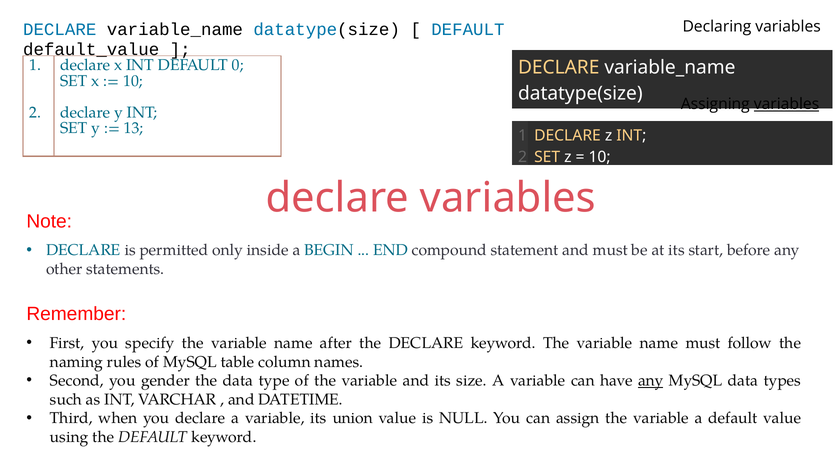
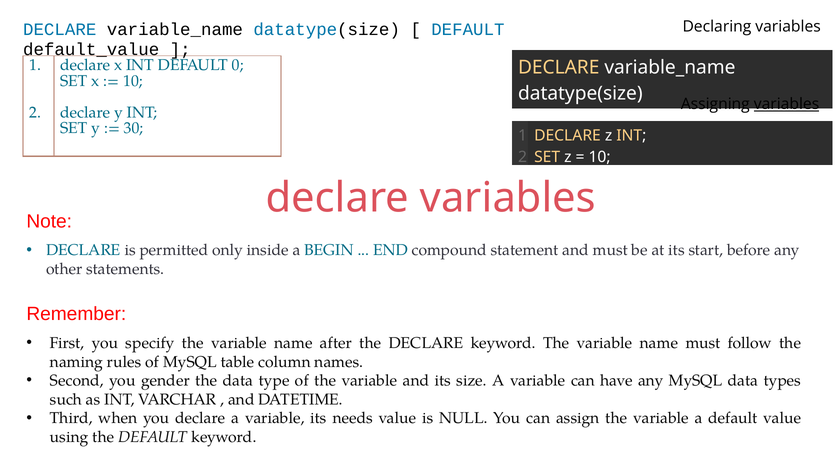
13: 13 -> 30 (134, 128)
any underline: present -> none (651, 381)
union: union -> needs (353, 418)
